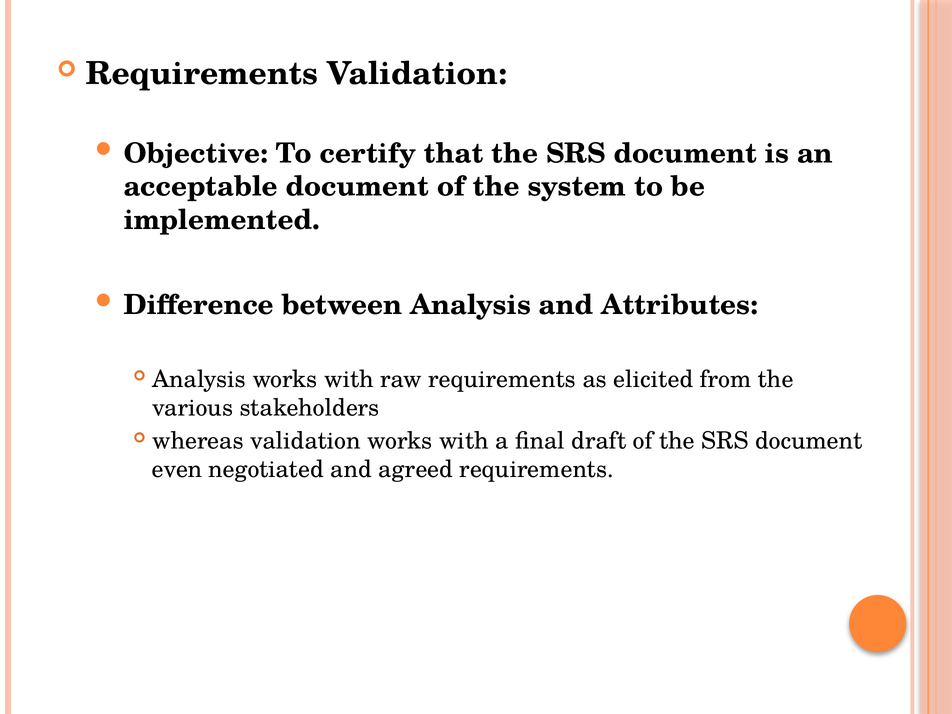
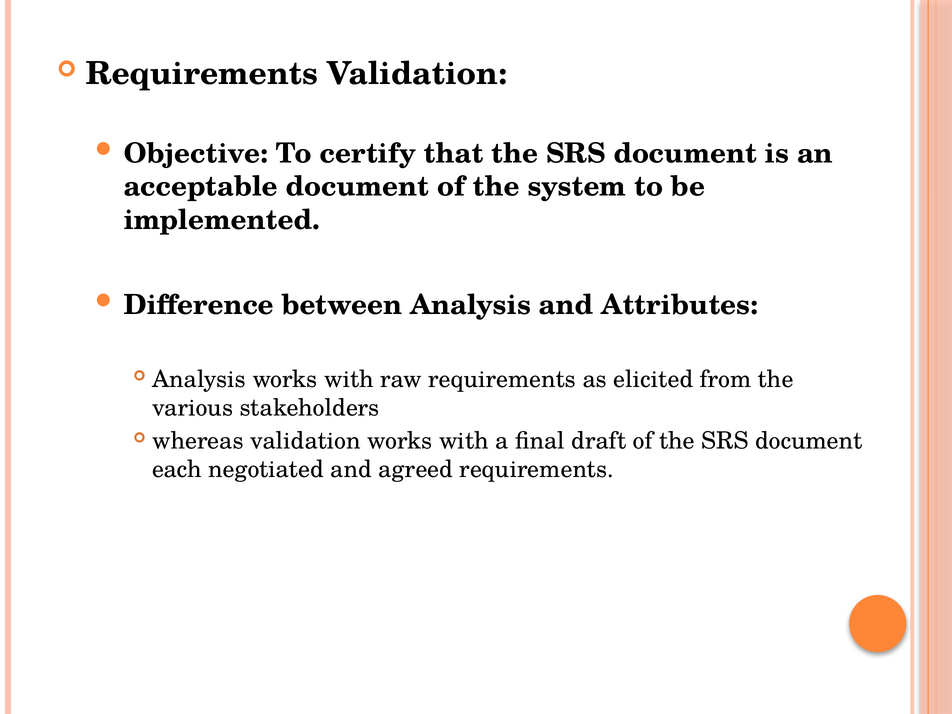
even: even -> each (177, 470)
